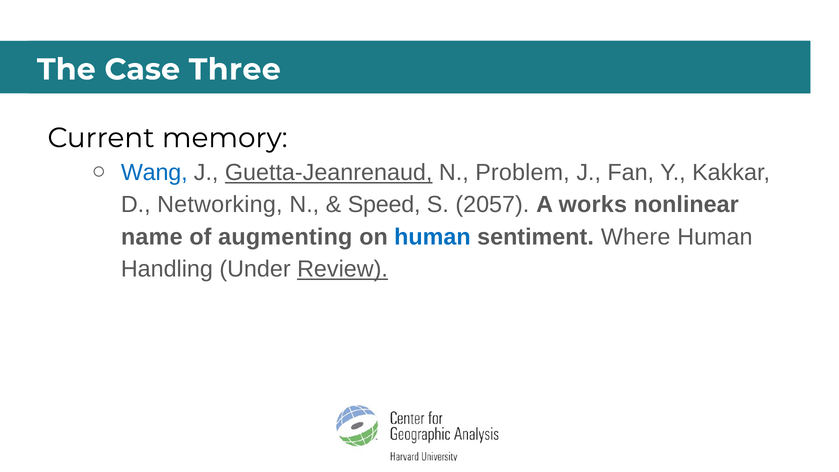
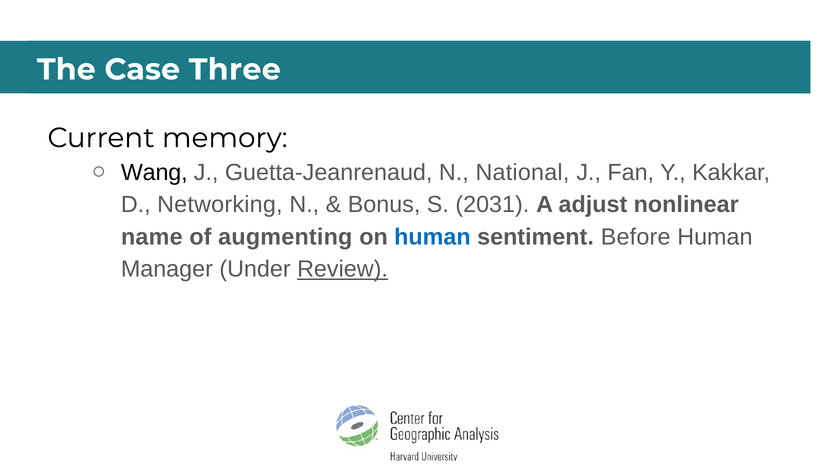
Wang colour: blue -> black (154, 173)
Guetta-Jeanrenaud underline: present -> none (329, 173)
Problem: Problem -> National (522, 173)
Speed: Speed -> Bonus (384, 205)
2057: 2057 -> 2031 (492, 205)
works: works -> adjust (593, 205)
Where: Where -> Before (636, 237)
Handling: Handling -> Manager (167, 269)
